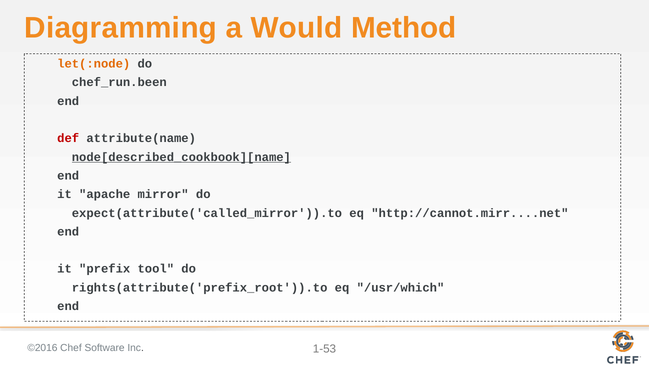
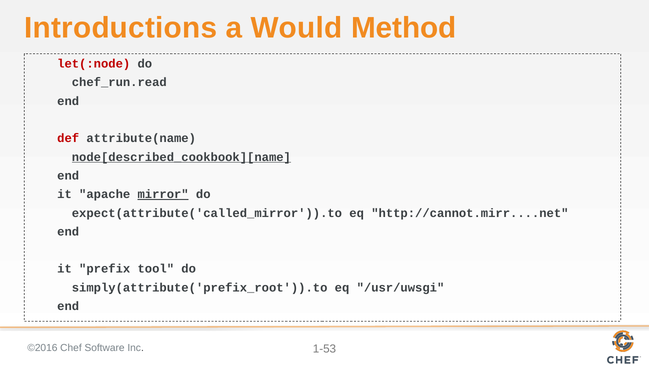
Diagramming: Diagramming -> Introductions (121, 28)
let(:node colour: orange -> red (94, 64)
chef_run.been: chef_run.been -> chef_run.read (119, 82)
mirror underline: none -> present (163, 194)
rights(attribute('prefix_root')).to: rights(attribute('prefix_root')).to -> simply(attribute('prefix_root')).to (200, 288)
/usr/which: /usr/which -> /usr/uwsgi (400, 288)
